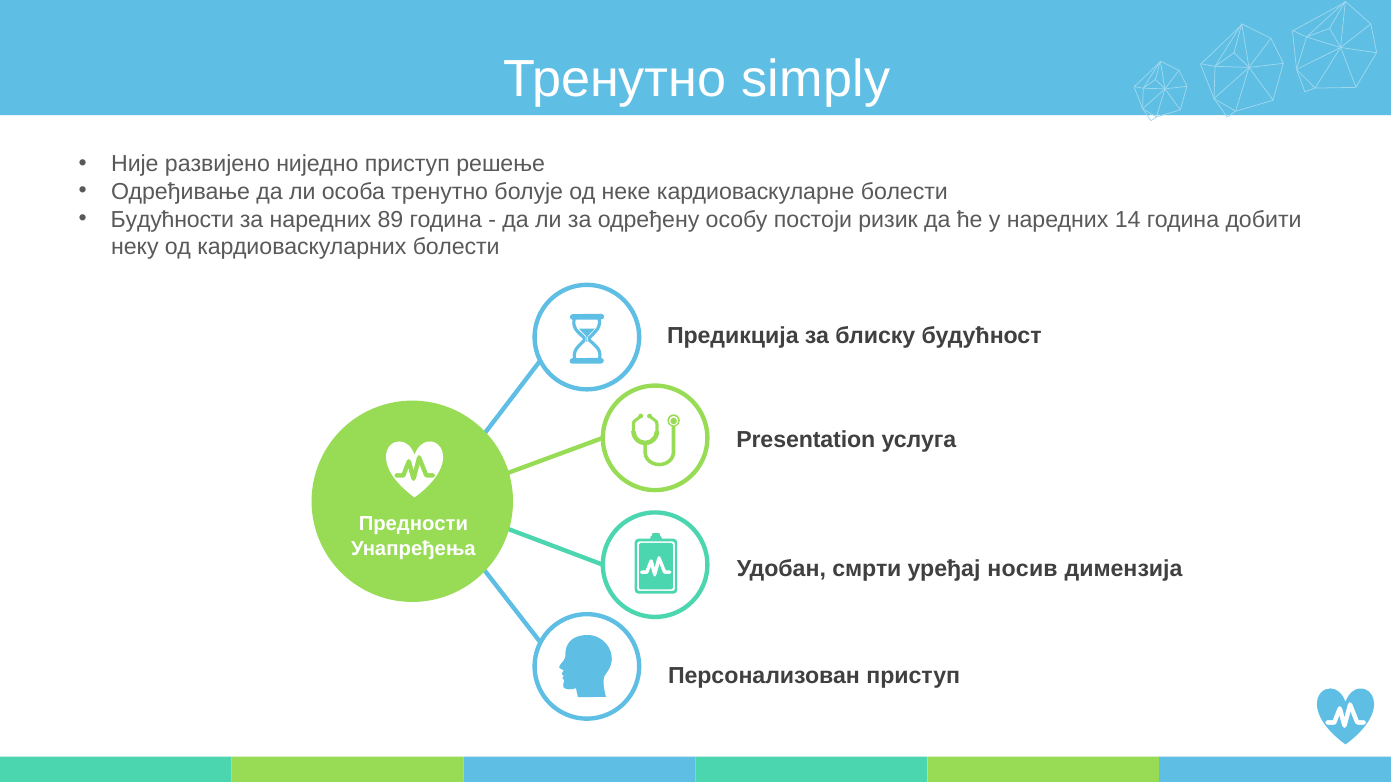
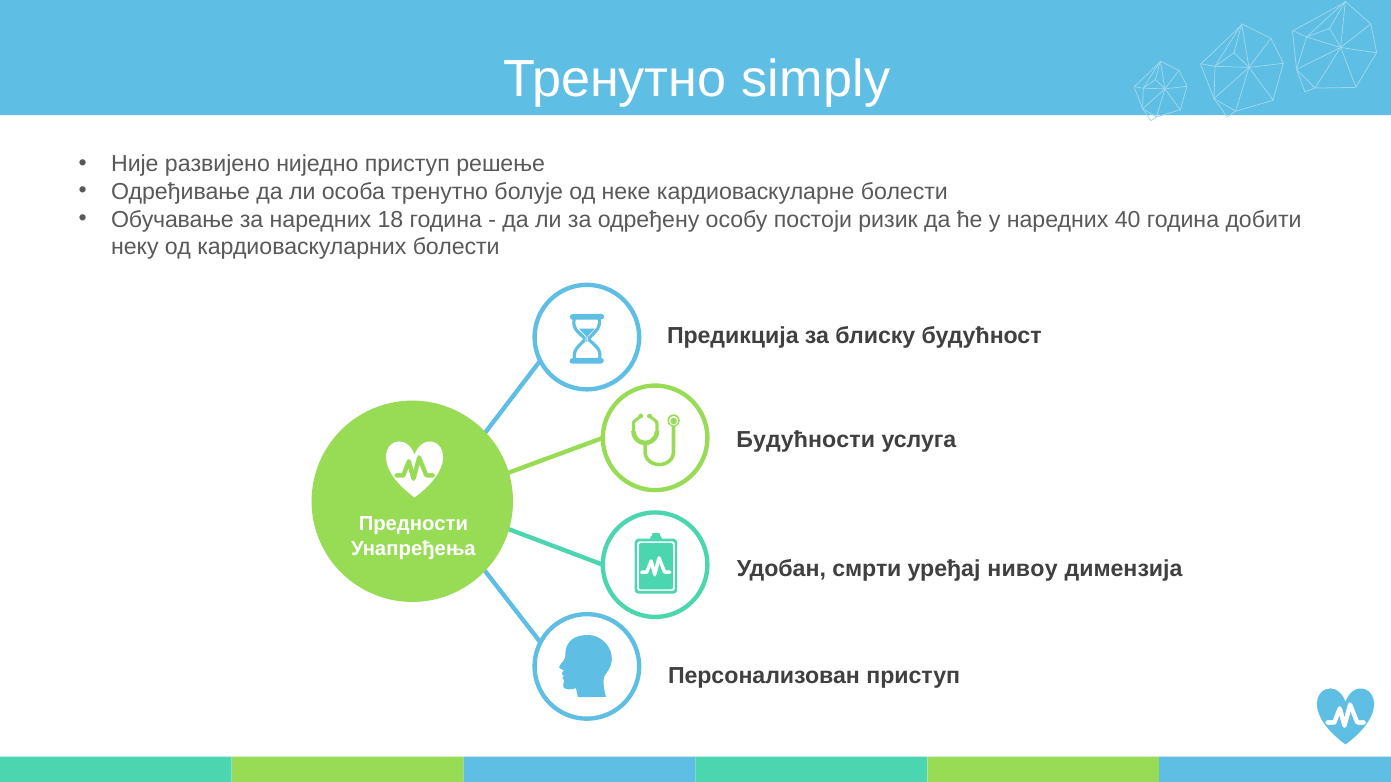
Будућности: Будућности -> Обучавање (172, 220)
89: 89 -> 18 (390, 220)
14: 14 -> 40 (1128, 220)
Presentation: Presentation -> Будућности (806, 440)
носив: носив -> нивоу (1023, 569)
